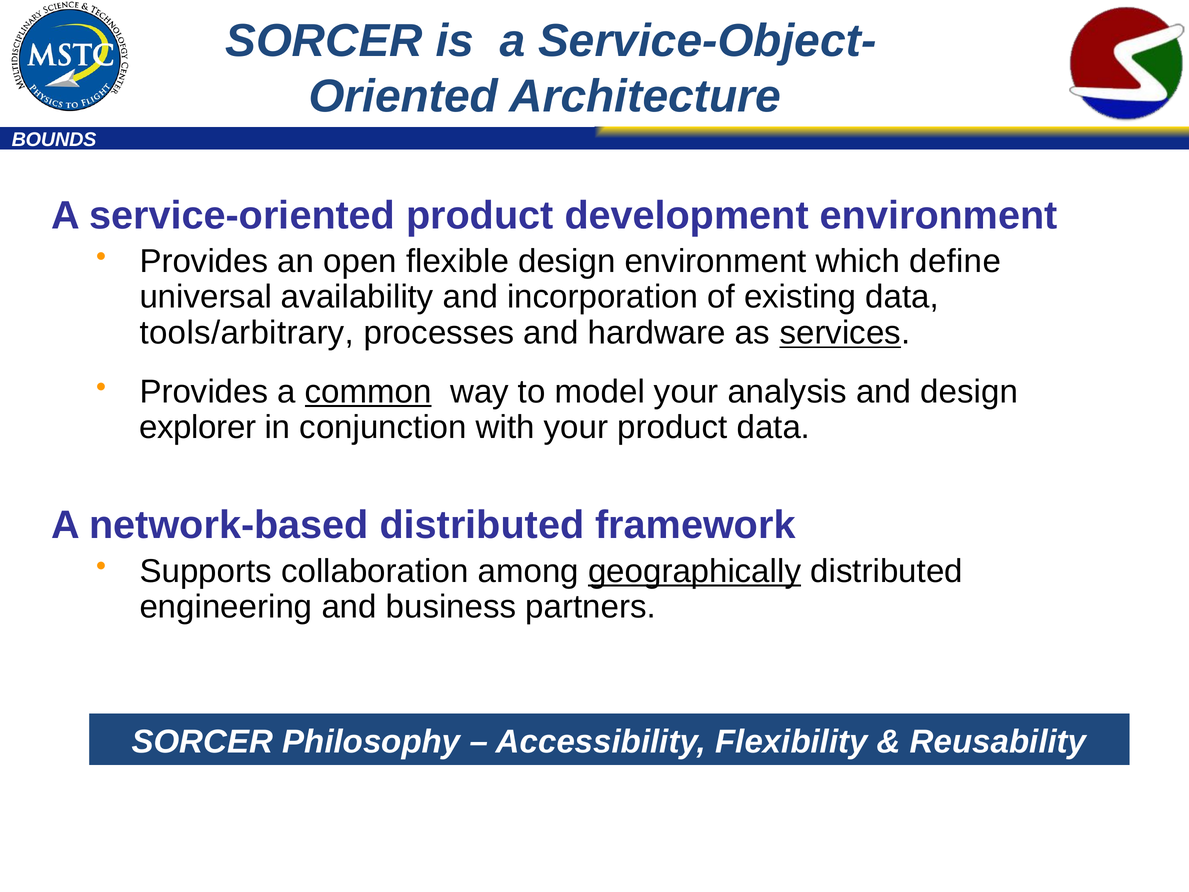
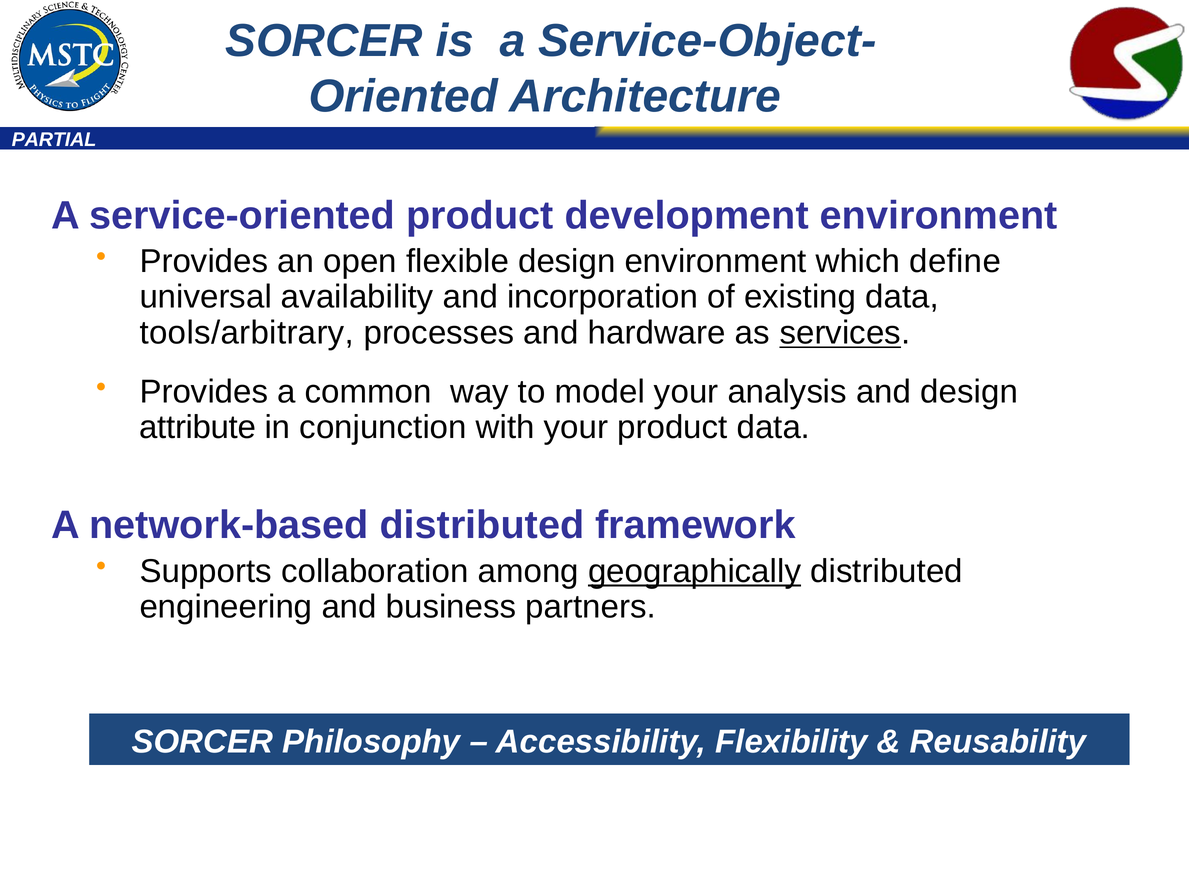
BOUNDS: BOUNDS -> PARTIAL (54, 140)
common underline: present -> none (368, 392)
explorer: explorer -> attribute (198, 427)
